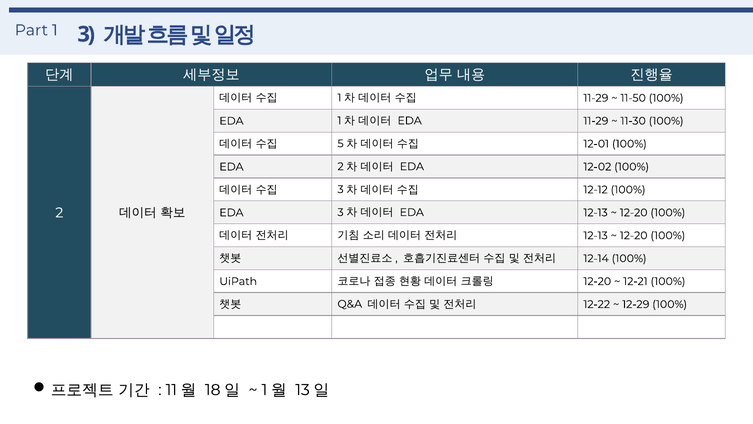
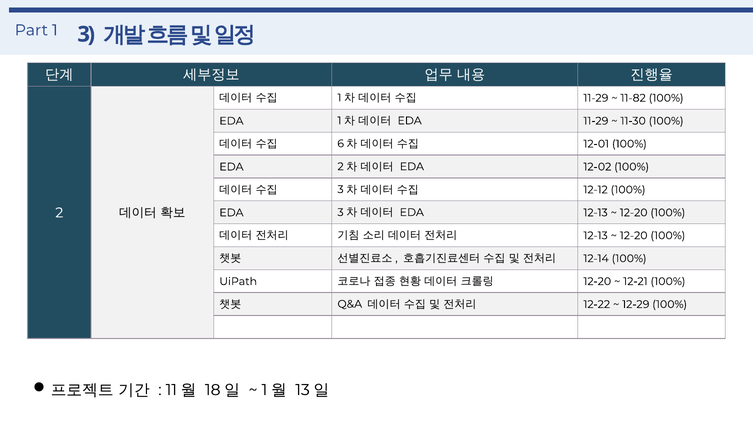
11-50: 11-50 -> 11-82 (633, 98)
5: 5 -> 6 (341, 143)
